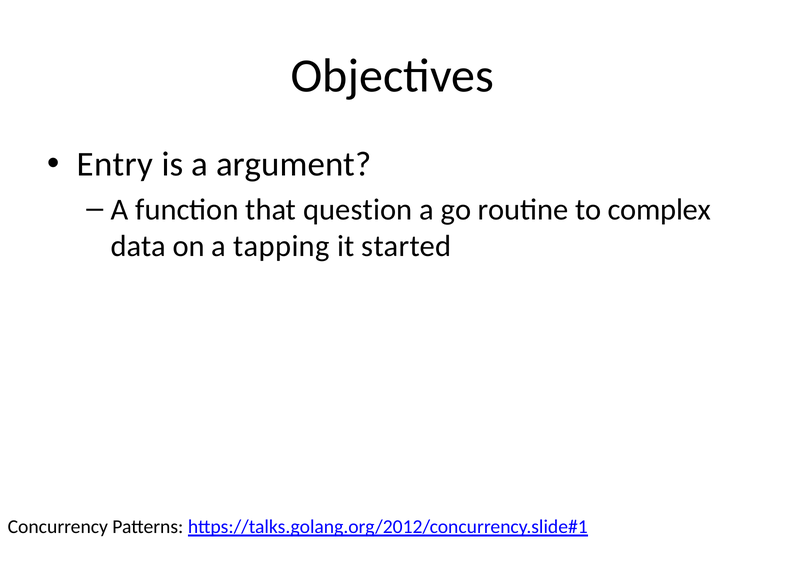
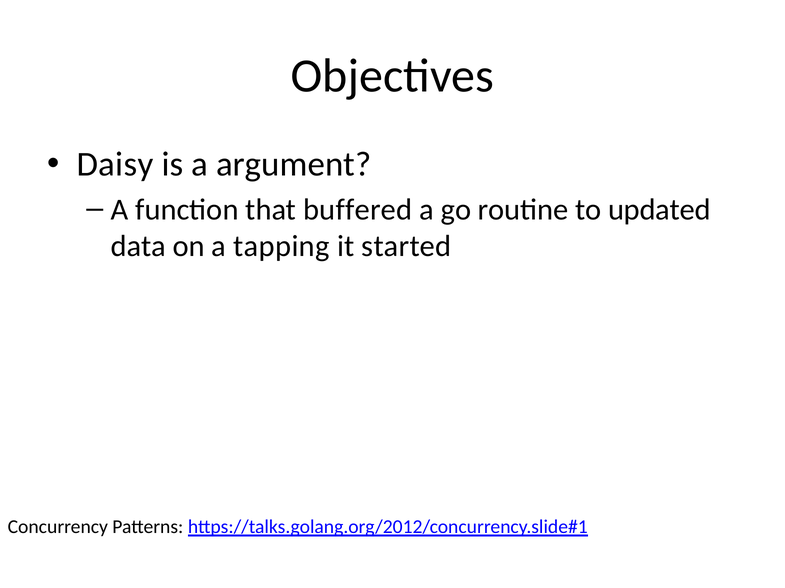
Entry: Entry -> Daisy (115, 165)
question: question -> buffered (358, 210)
complex: complex -> updated (659, 210)
